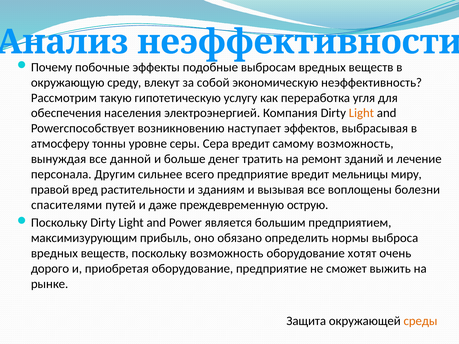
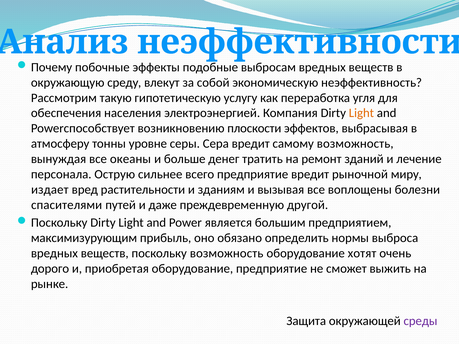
наступает: наступает -> плоскости (254, 128)
данной: данной -> океаны (130, 159)
Другим: Другим -> Острую (115, 174)
мельницы: мельницы -> рыночной (360, 174)
правой: правой -> издает (50, 190)
острую: острую -> другой (308, 205)
среды colour: orange -> purple (421, 321)
